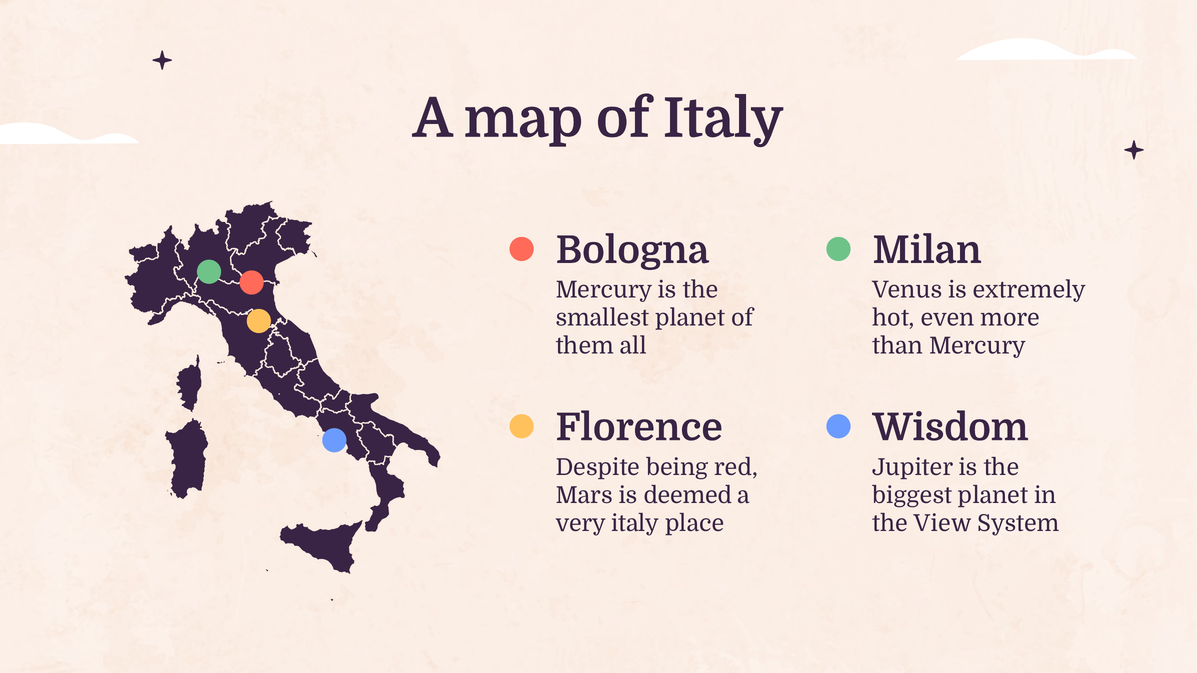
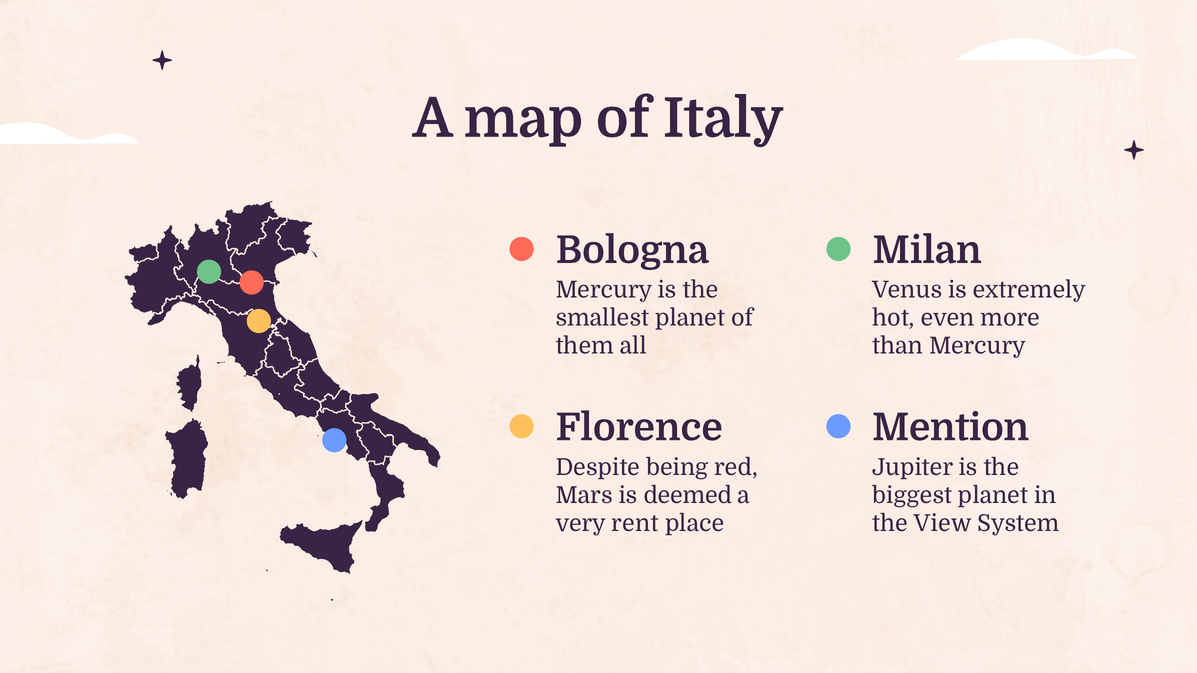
Wisdom: Wisdom -> Mention (951, 428)
very italy: italy -> rent (635, 524)
